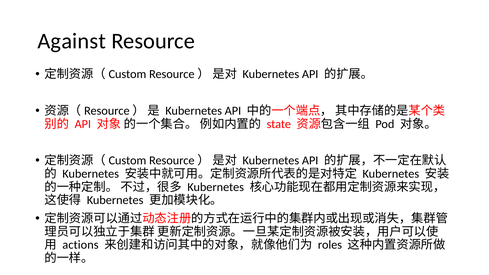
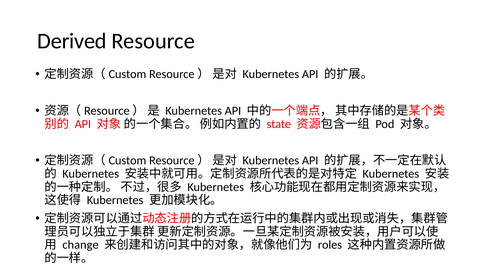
Against: Against -> Derived (72, 41)
actions: actions -> change (81, 245)
